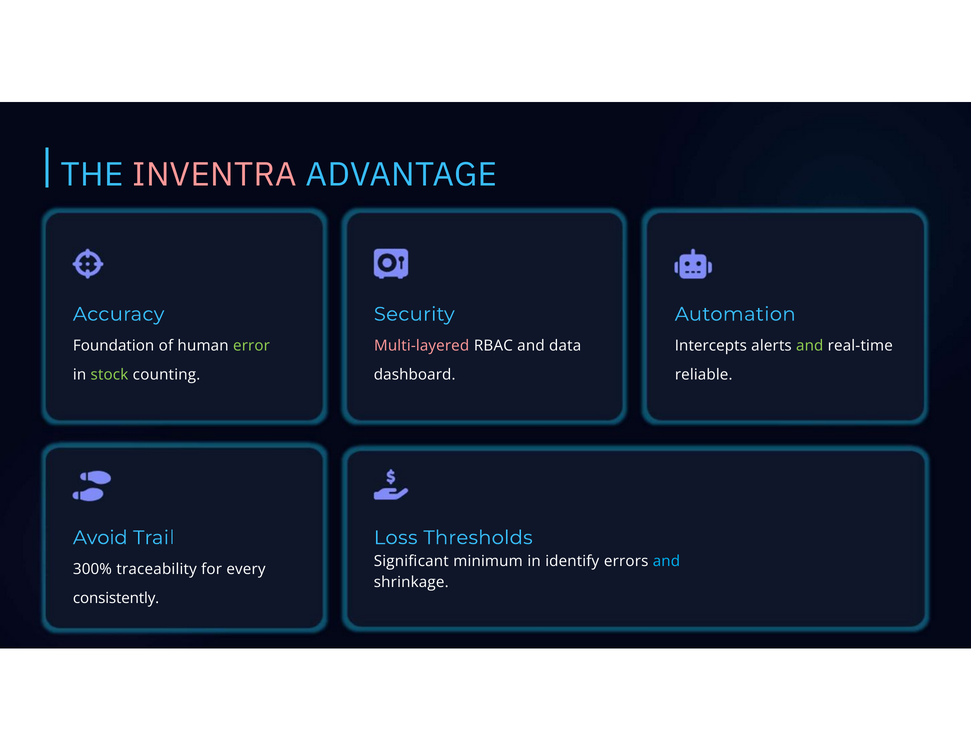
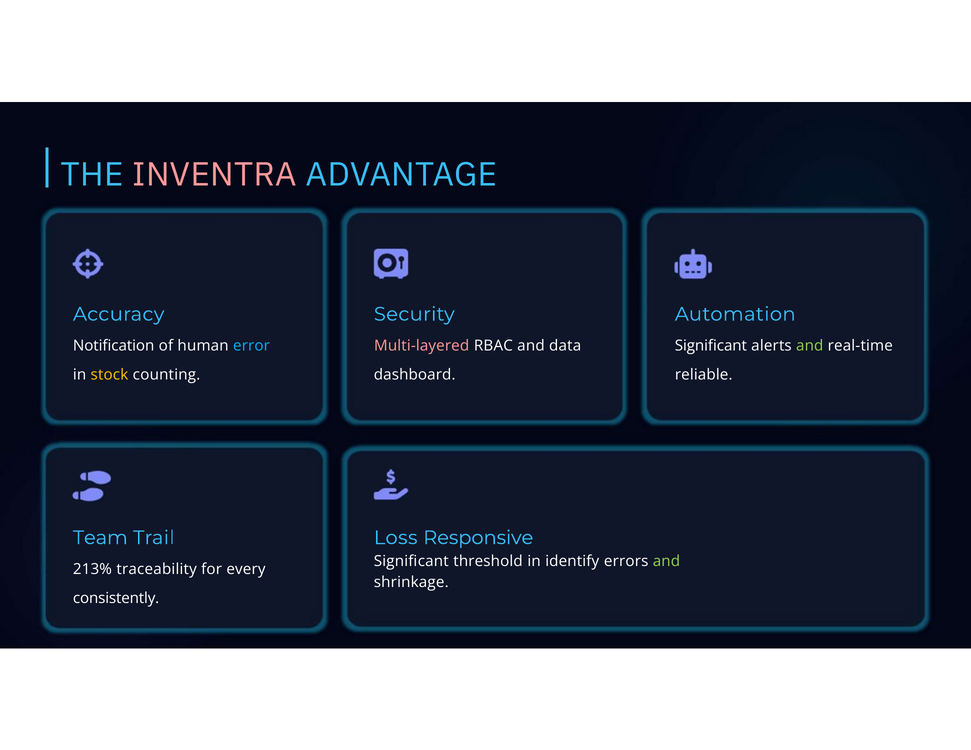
Foundation: Foundation -> Notification (114, 346)
error colour: light green -> light blue (252, 346)
Intercepts: Intercepts -> Significant (711, 346)
stock colour: light green -> yellow (109, 375)
Avoid: Avoid -> Team (100, 538)
Thresholds: Thresholds -> Responsive (478, 538)
minimum: minimum -> threshold (488, 561)
and colour: light blue -> light green (666, 561)
300%: 300% -> 213% (92, 569)
